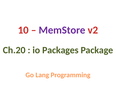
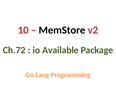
MemStore colour: purple -> black (62, 30)
Ch.20: Ch.20 -> Ch.72 (14, 50)
Packages: Packages -> Available (60, 50)
